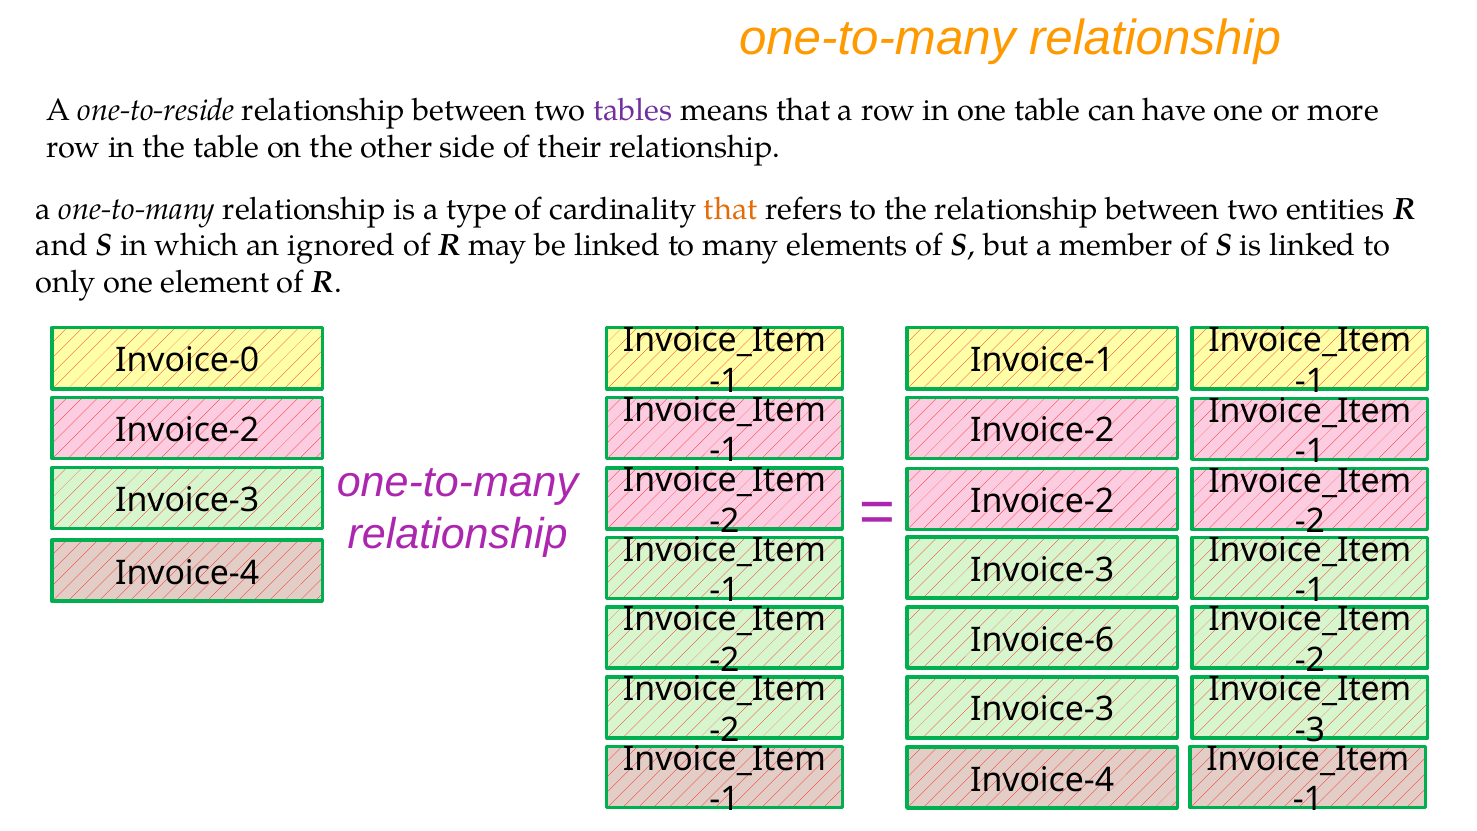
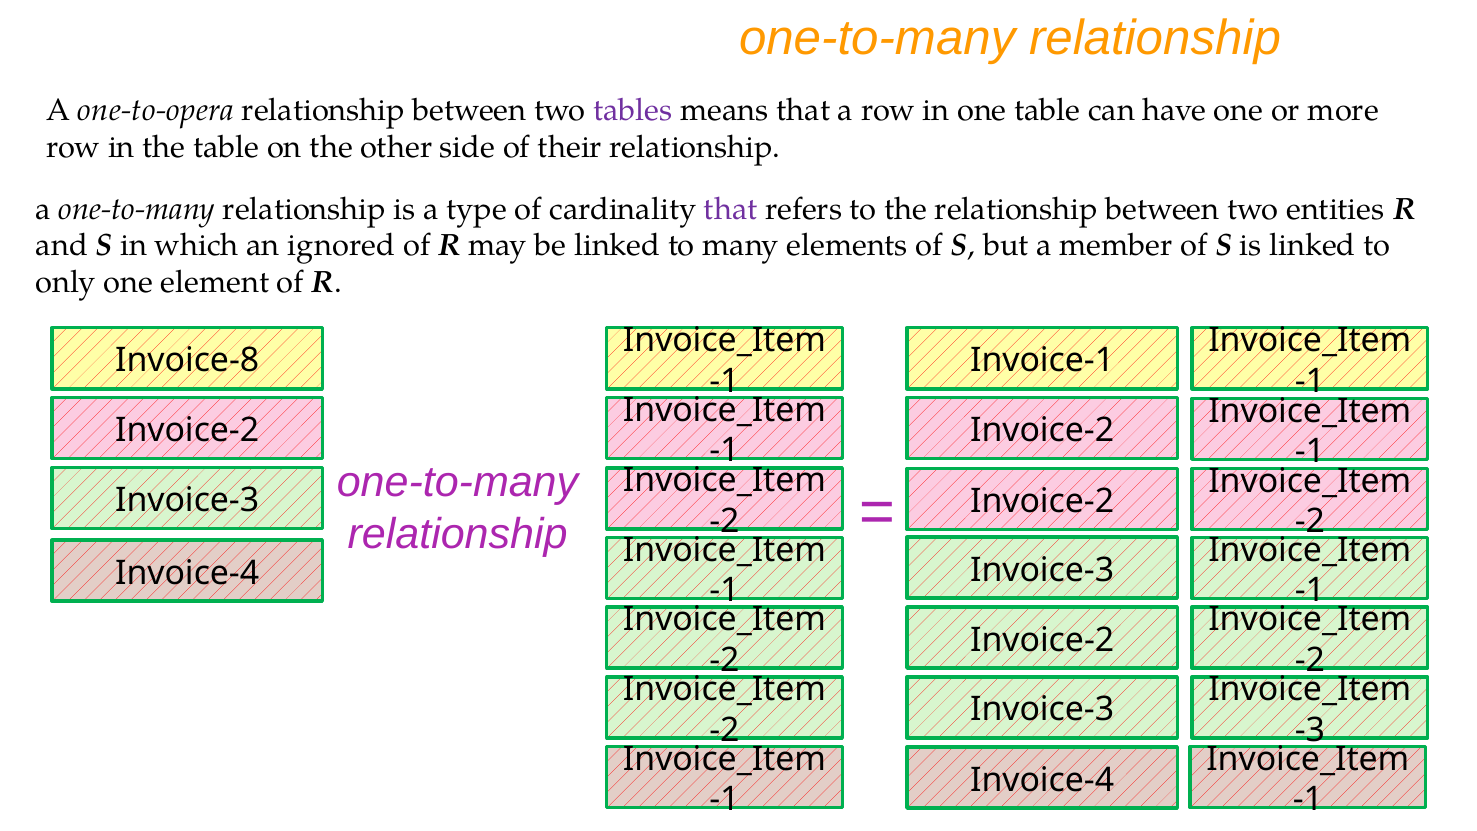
one-to-reside: one-to-reside -> one-to-opera (156, 110)
that colour: orange -> purple (731, 209)
Invoice-0: Invoice-0 -> Invoice-8 (187, 361)
Invoice-6: Invoice-6 -> Invoice-2 (1042, 640)
